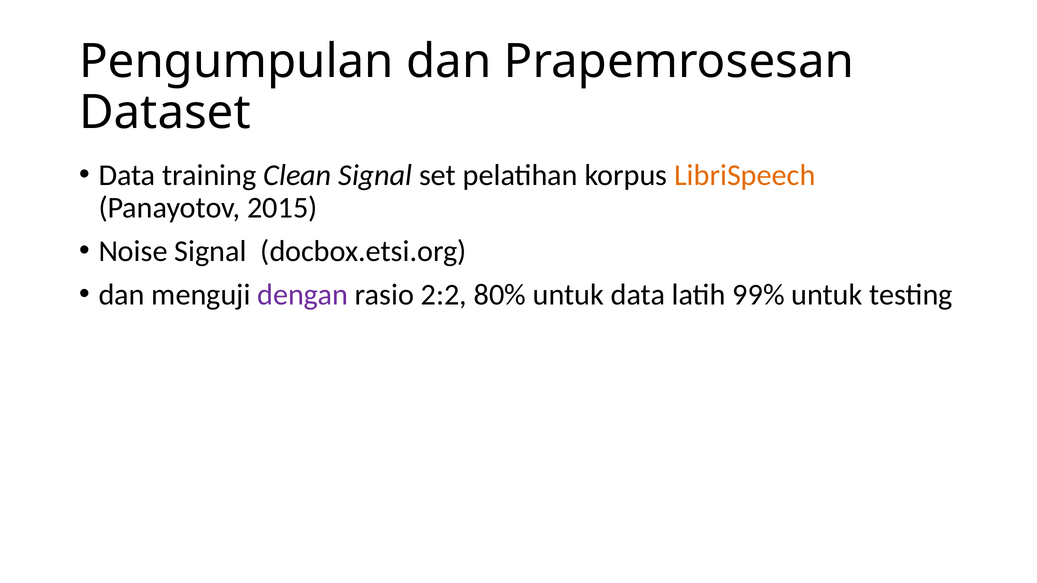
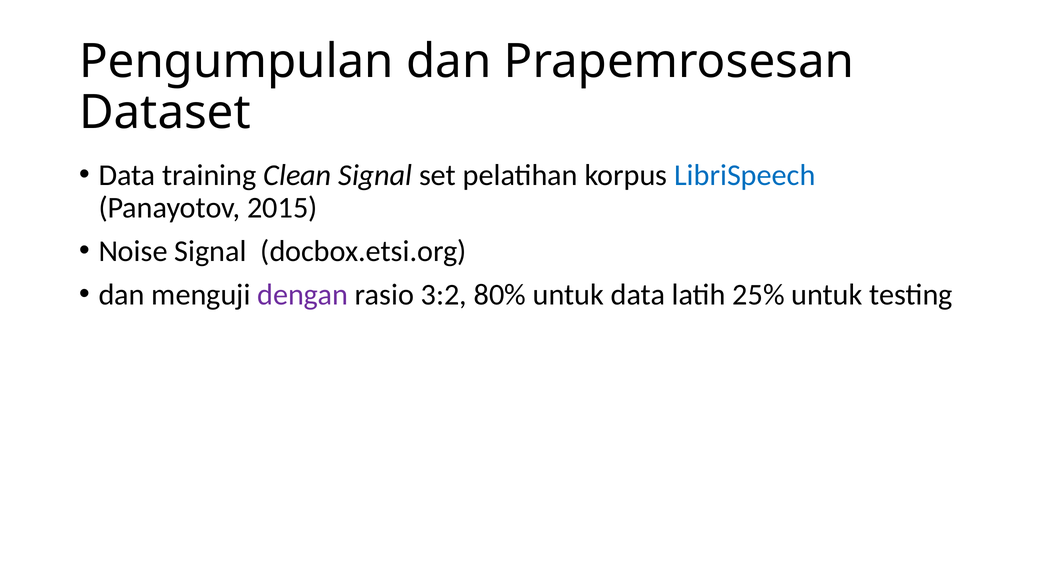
LibriSpeech colour: orange -> blue (745, 175)
2:2: 2:2 -> 3:2 (444, 295)
99%: 99% -> 25% (759, 295)
